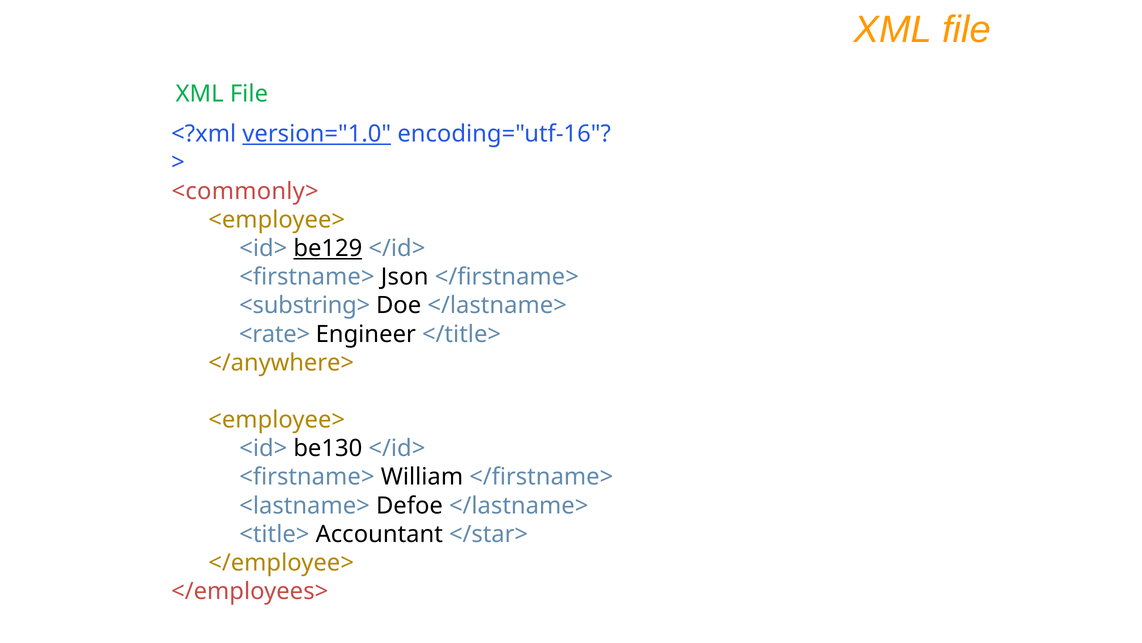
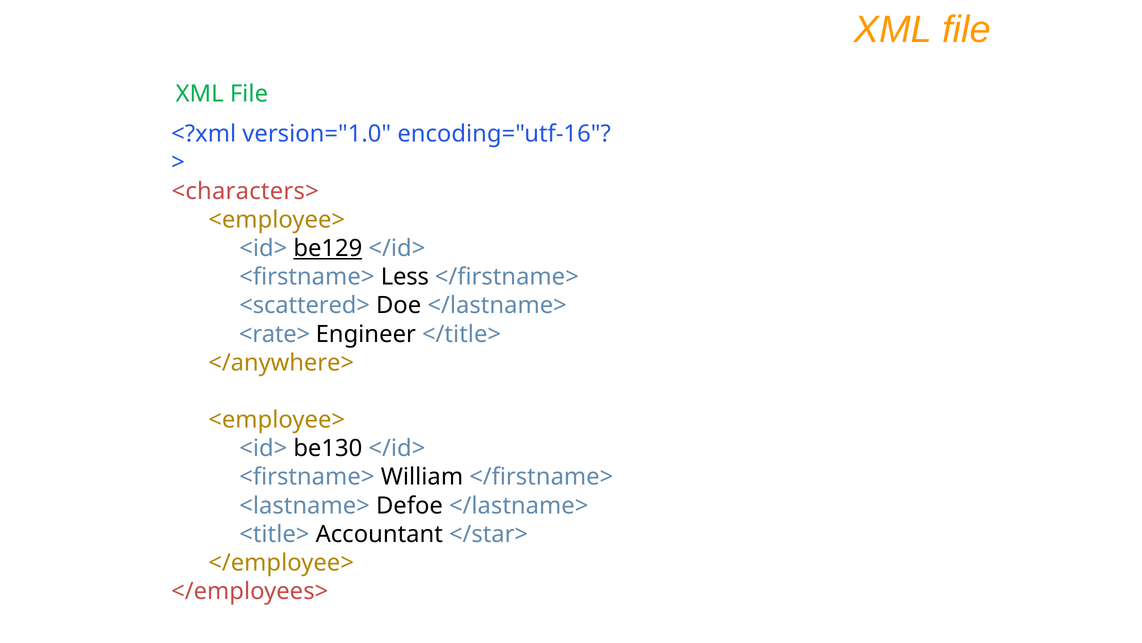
version="1.0 underline: present -> none (317, 134)
<commonly>: <commonly> -> <characters> (245, 191)
Json: Json -> Less (405, 277)
<substring>: <substring> -> <scattered> (305, 305)
